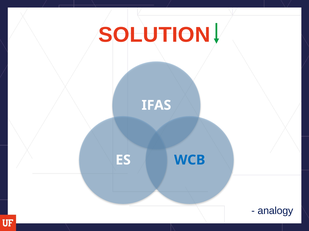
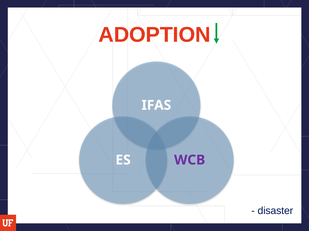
SOLUTION: SOLUTION -> ADOPTION (155, 35)
WCB colour: blue -> purple (190, 160)
analogy: analogy -> disaster (275, 211)
